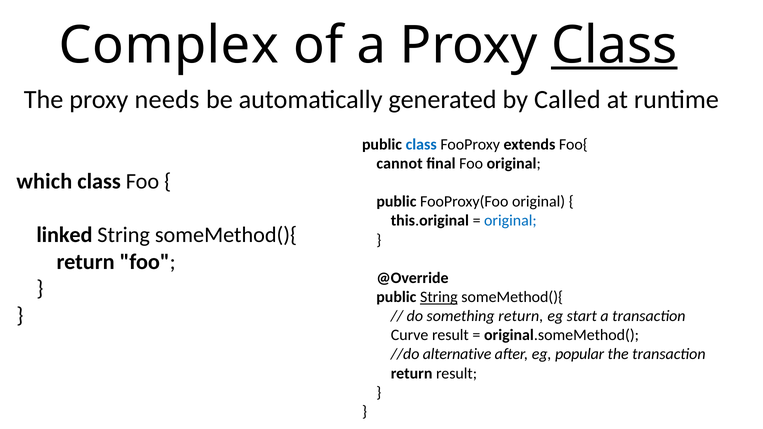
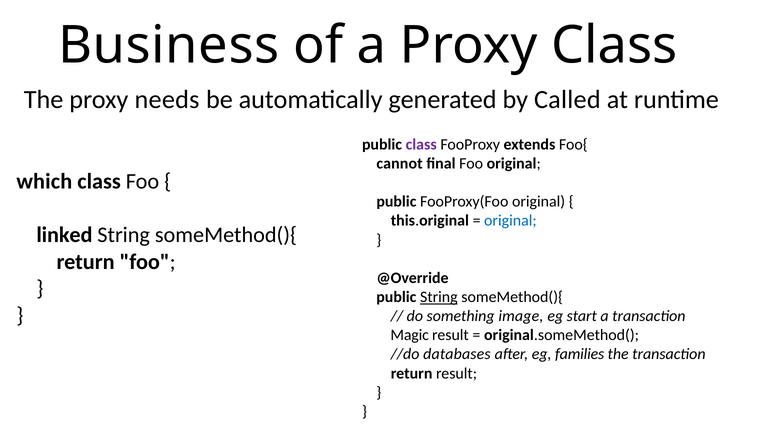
Complex: Complex -> Business (169, 45)
Class underline: present -> none (614, 45)
class colour: blue -> purple (421, 144)
something return: return -> image (521, 316)
Curve: Curve -> Magic (410, 335)
alternative: alternative -> databases (457, 354)
popular: popular -> families (580, 354)
